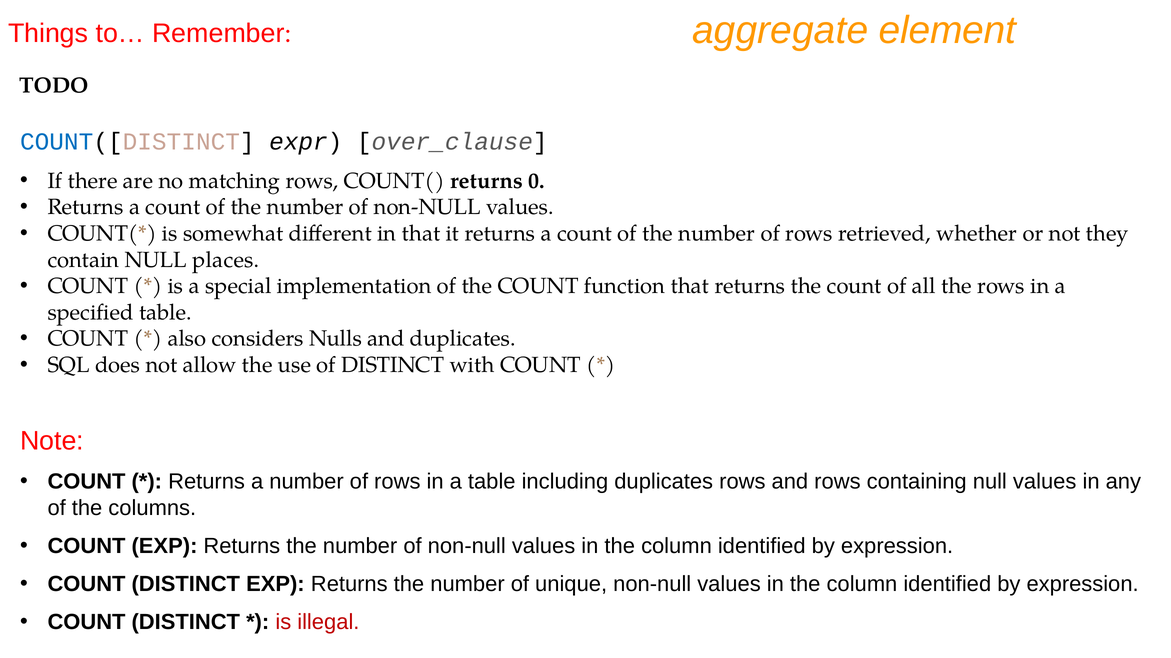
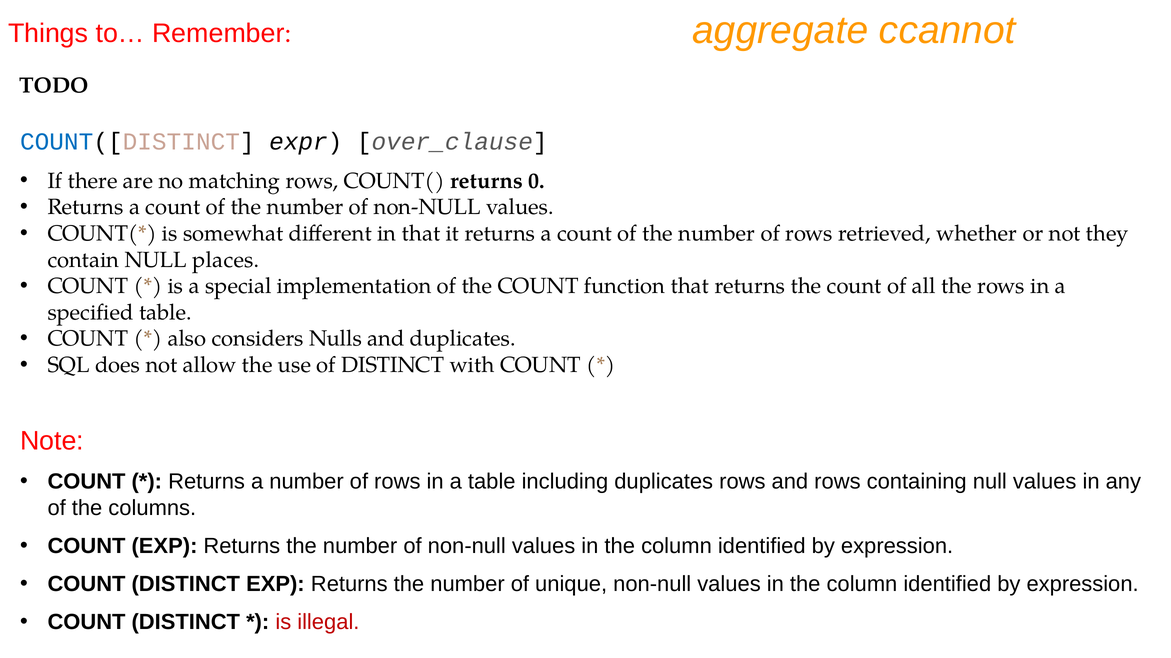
element: element -> ccannot (947, 30)
